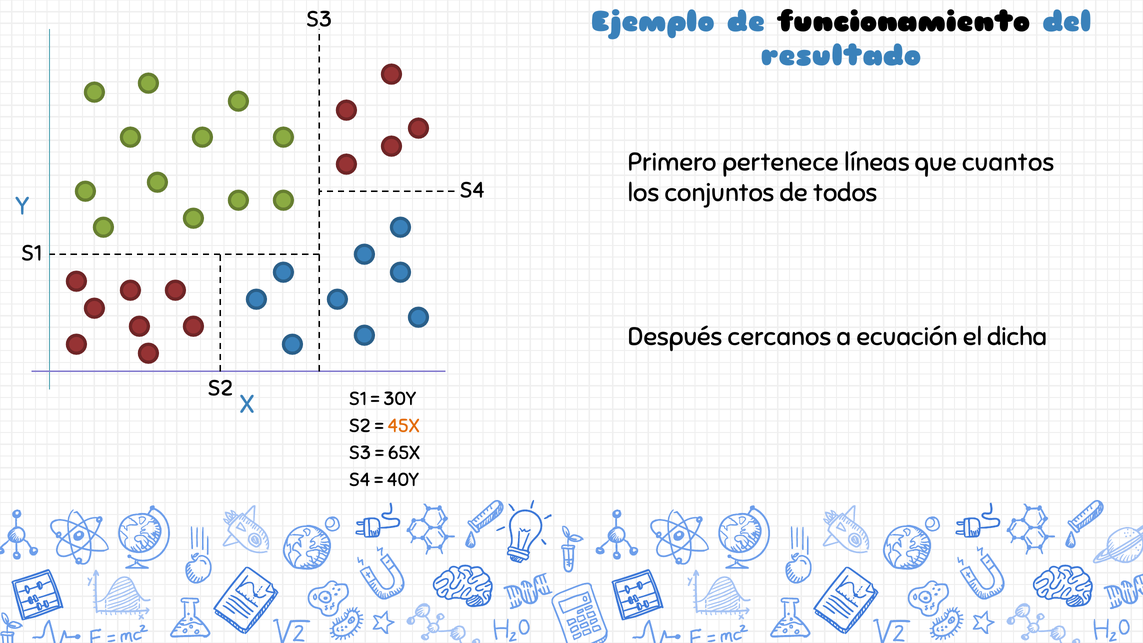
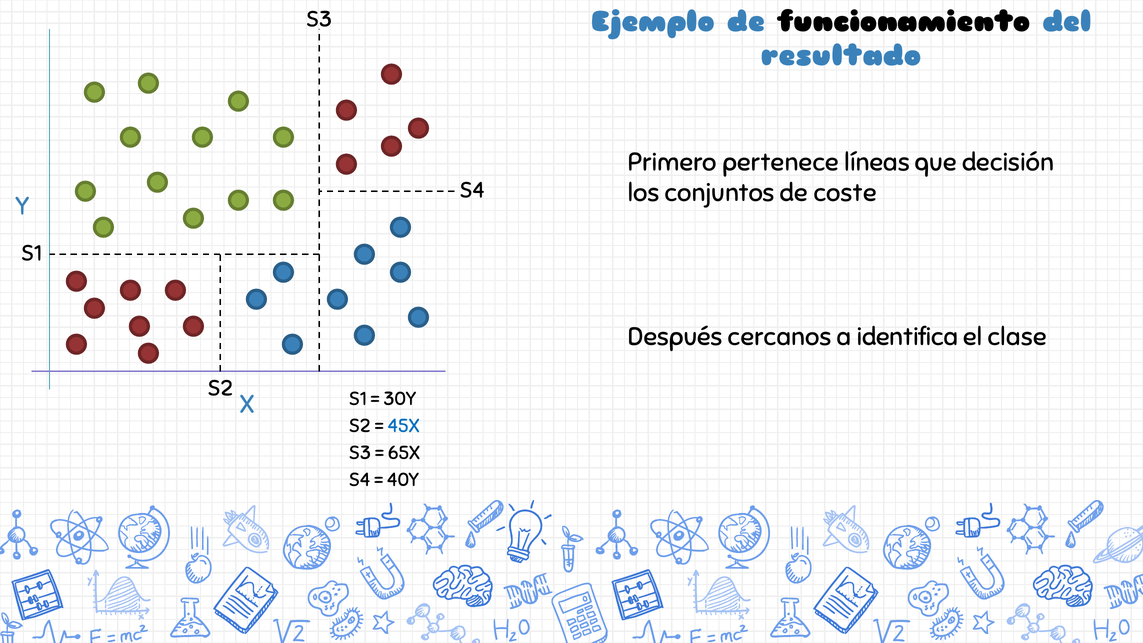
cuantos: cuantos -> decisión (1008, 162)
todos: todos -> coste (845, 193)
ecuación: ecuación -> identifica (907, 337)
dicha: dicha -> clase (1017, 337)
45X colour: orange -> blue (404, 426)
